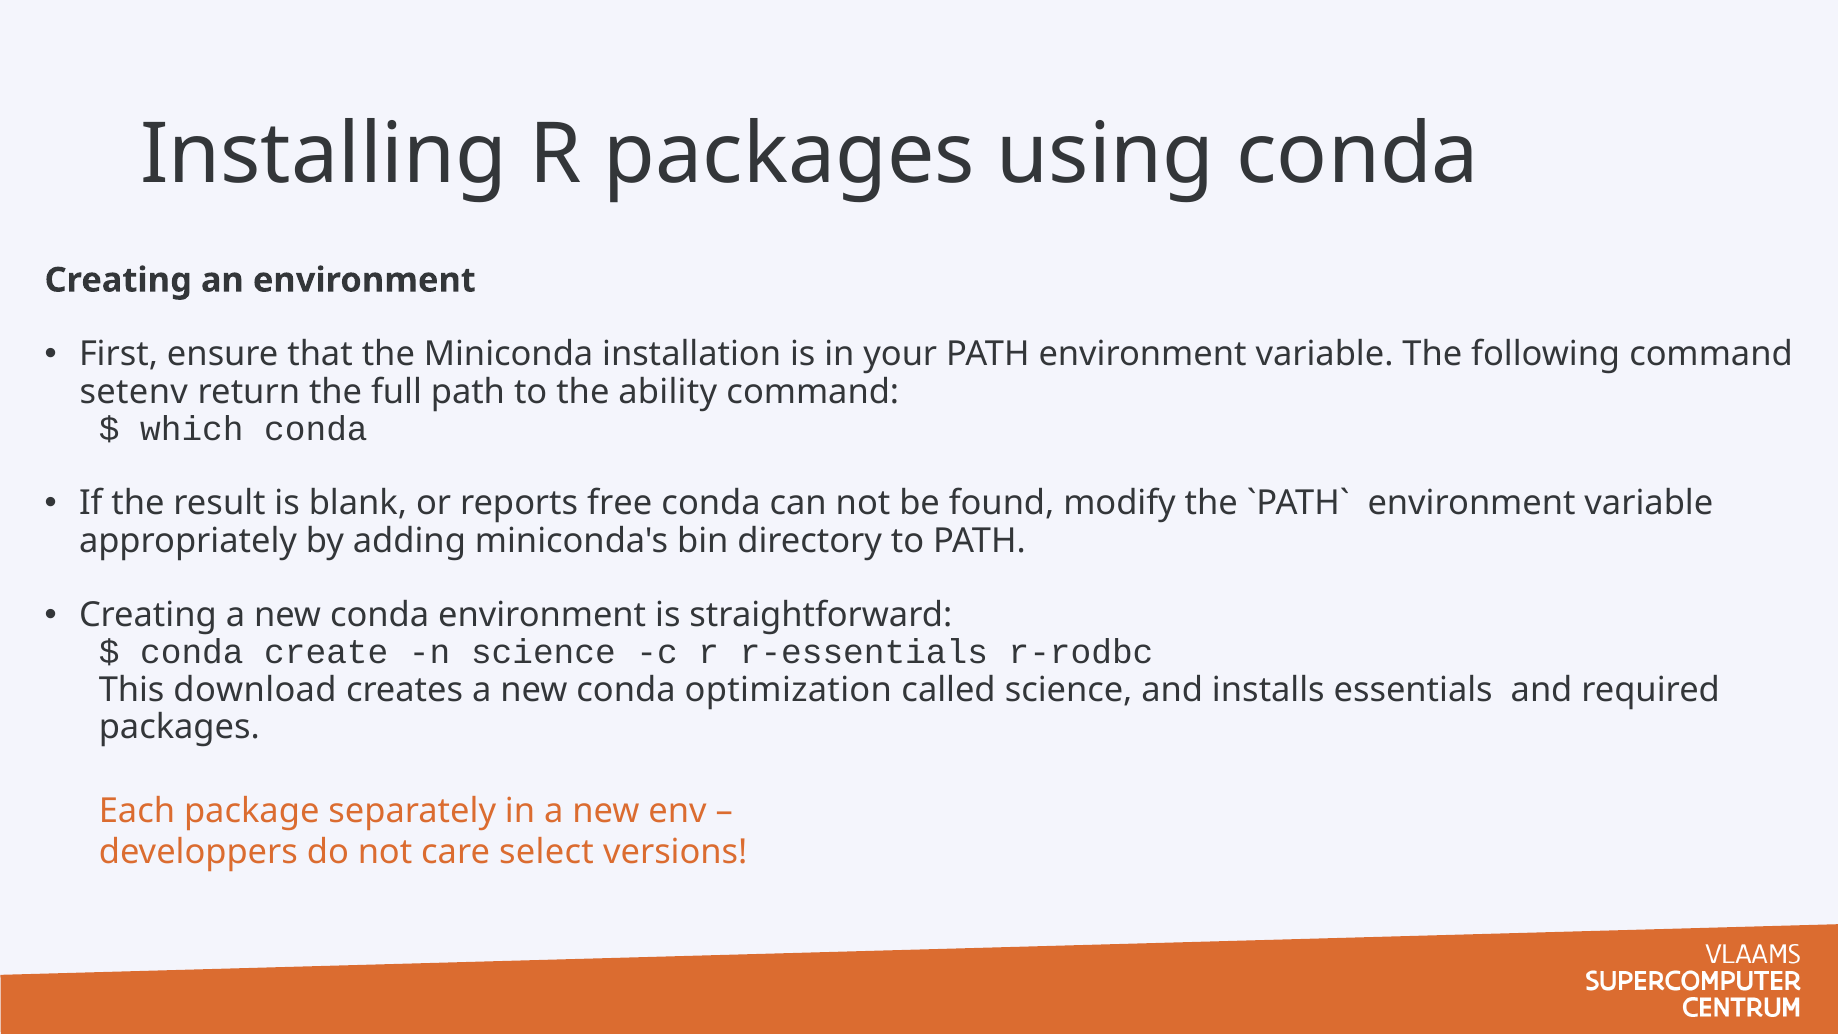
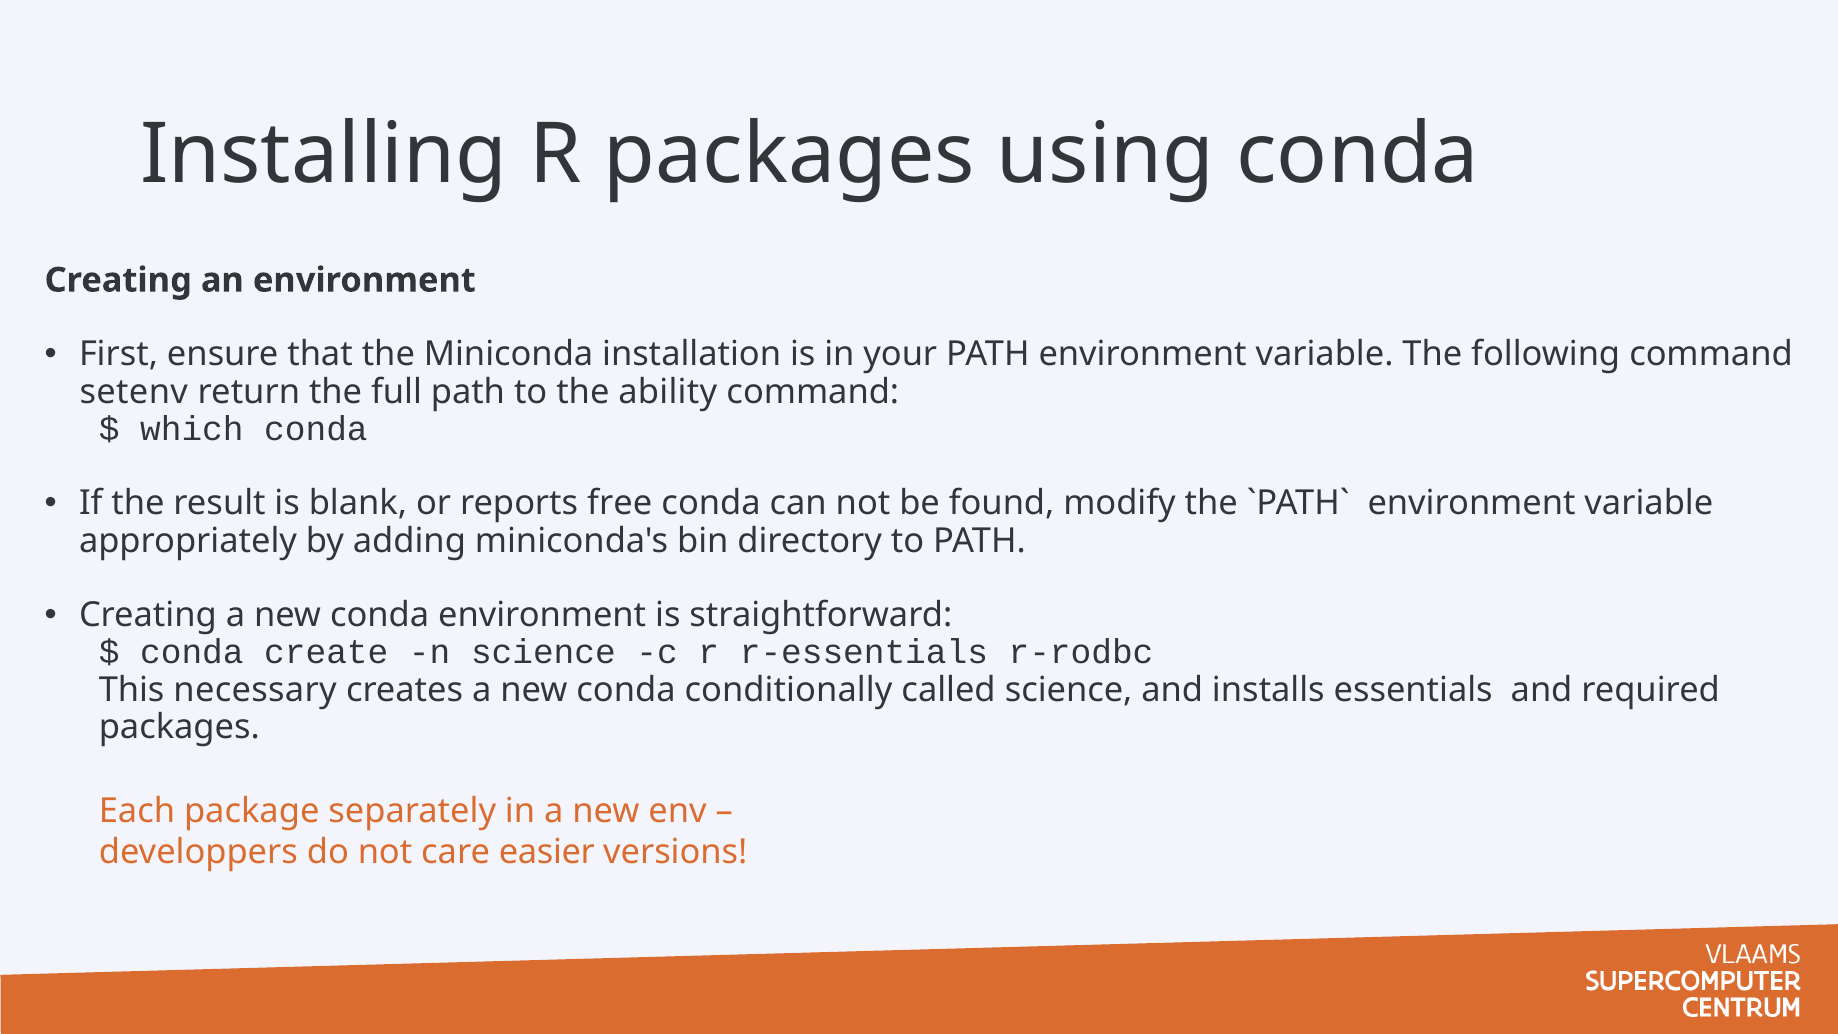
download: download -> necessary (255, 690)
optimization: optimization -> conditionally (788, 690)
select: select -> easier (547, 852)
